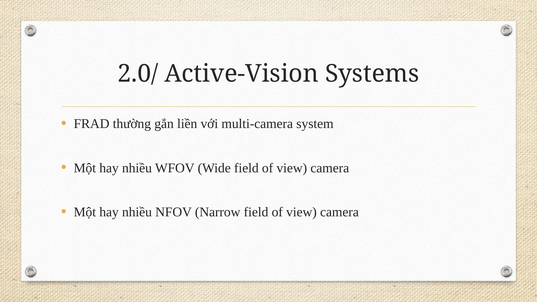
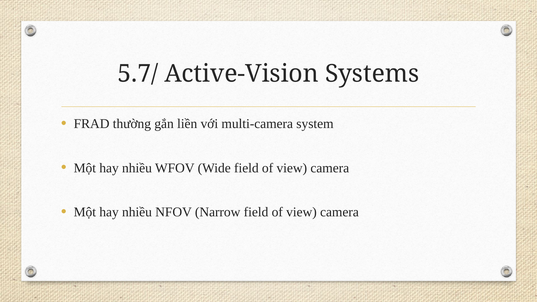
2.0/: 2.0/ -> 5.7/ (138, 74)
